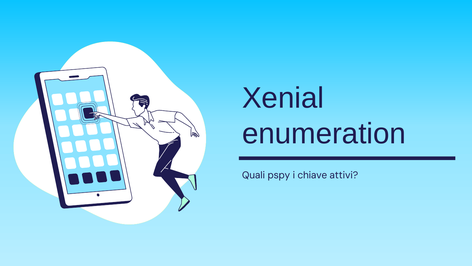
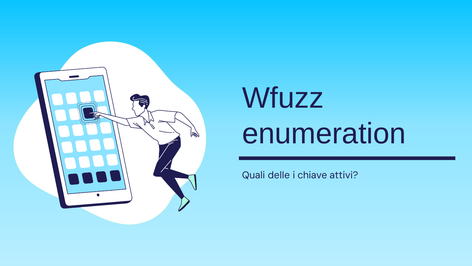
Xenial: Xenial -> Wfuzz (283, 98)
pspy: pspy -> delle (279, 175)
